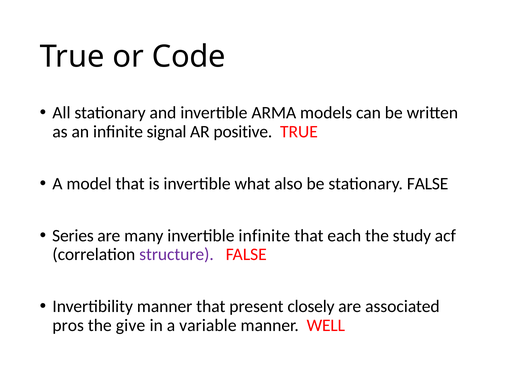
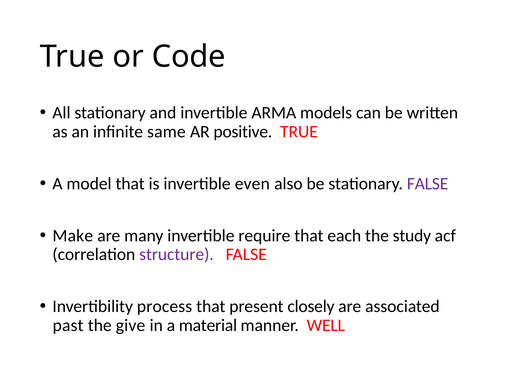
signal: signal -> same (166, 132)
what: what -> even (252, 184)
FALSE colour: black -> purple (428, 184)
Series: Series -> Make (73, 235)
invertible infinite: infinite -> require (264, 235)
Invertibility manner: manner -> process (165, 306)
pros: pros -> past (68, 325)
variable: variable -> material (208, 325)
